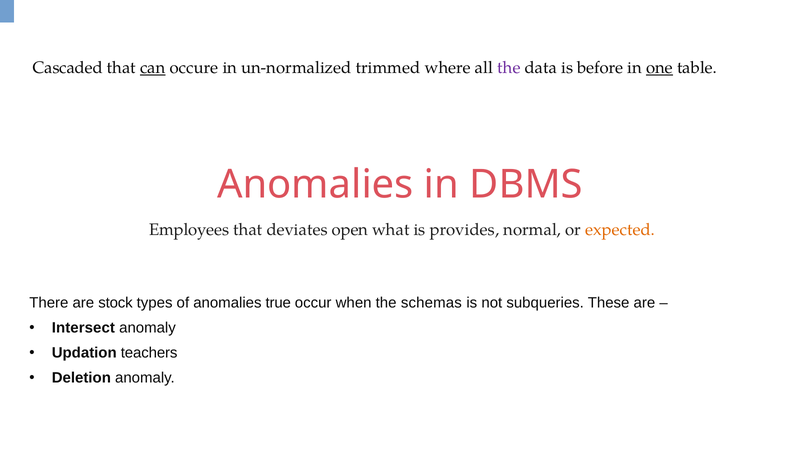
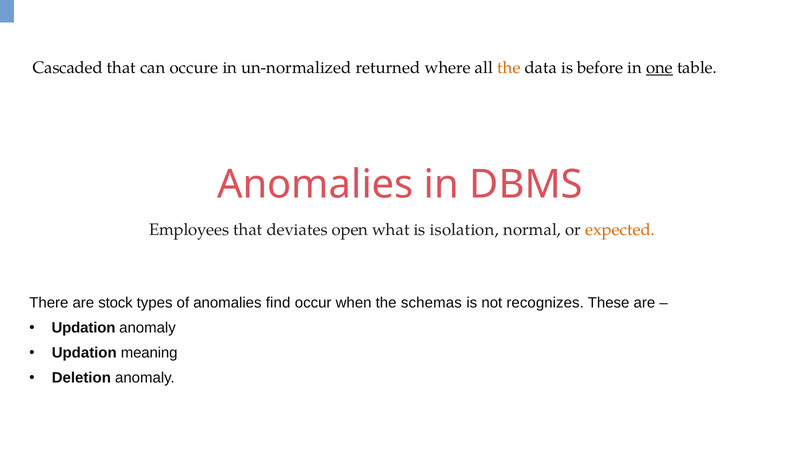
can underline: present -> none (153, 68)
trimmed: trimmed -> returned (388, 68)
the colour: purple -> orange (509, 68)
provides: provides -> isolation (464, 230)
true: true -> find (278, 303)
subqueries: subqueries -> recognizes (545, 303)
Intersect: Intersect -> Updation (83, 328)
teachers: teachers -> meaning (149, 353)
